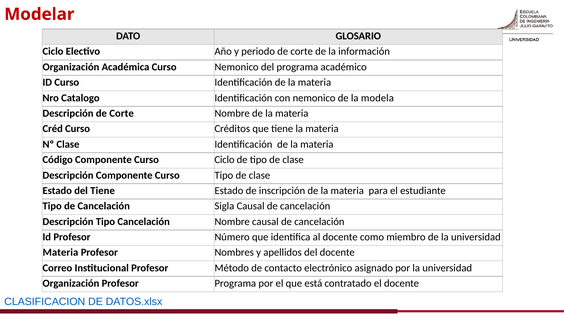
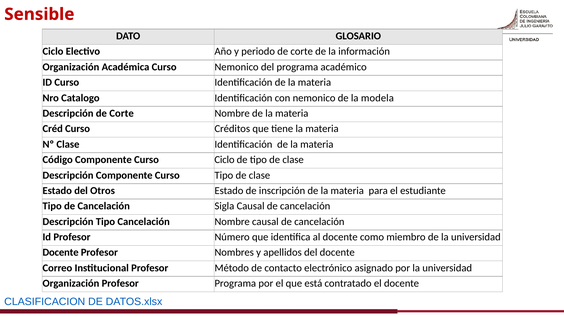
Modelar: Modelar -> Sensible (39, 14)
del Tiene: Tiene -> Otros (103, 191)
Materia: Materia -> Docente (61, 253)
